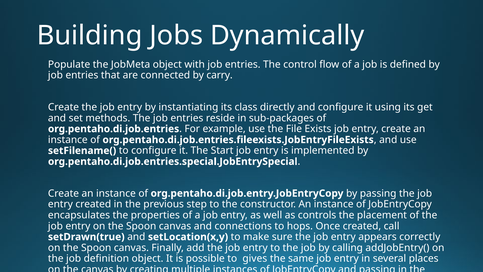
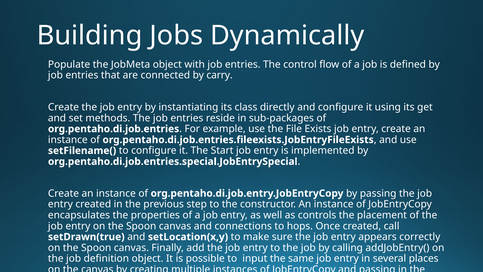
gives: gives -> input (255, 258)
